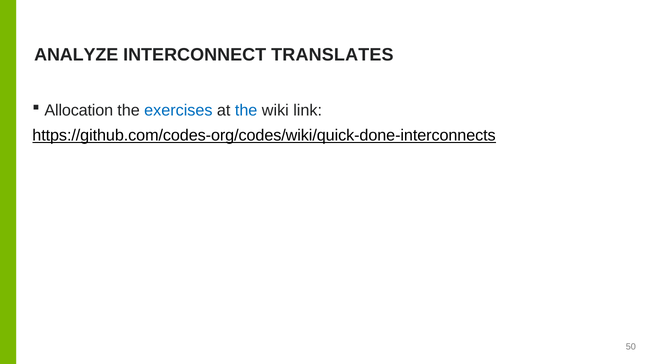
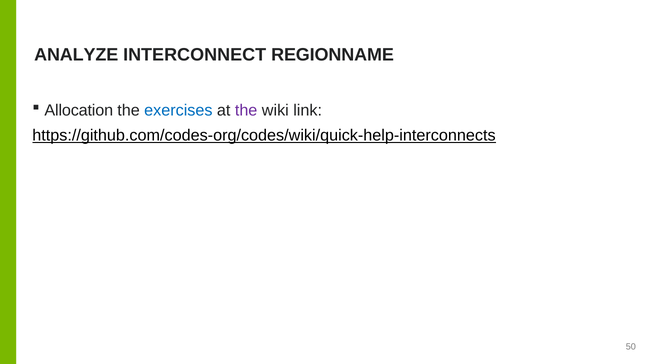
TRANSLATES: TRANSLATES -> REGIONNAME (333, 55)
the colour: blue -> purple (246, 110)
https://github.com/codes-org/codes/wiki/quick-done-interconnects: https://github.com/codes-org/codes/wiki/quick-done-interconnects -> https://github.com/codes-org/codes/wiki/quick-help-interconnects (264, 135)
